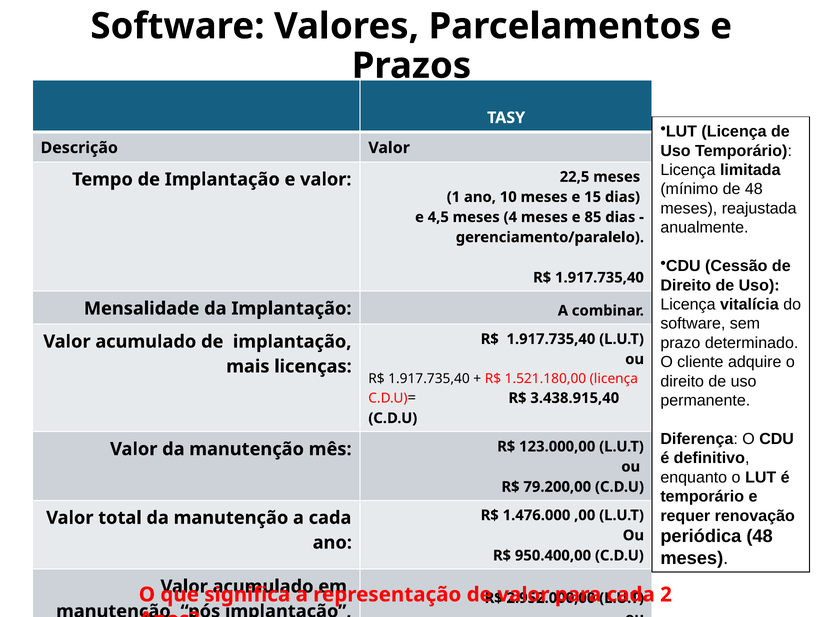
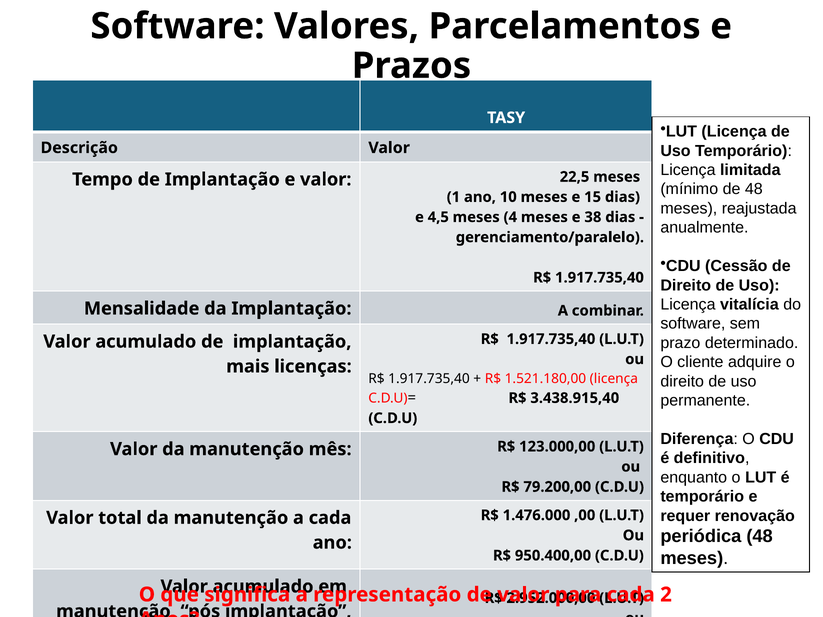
85: 85 -> 38 (593, 217)
